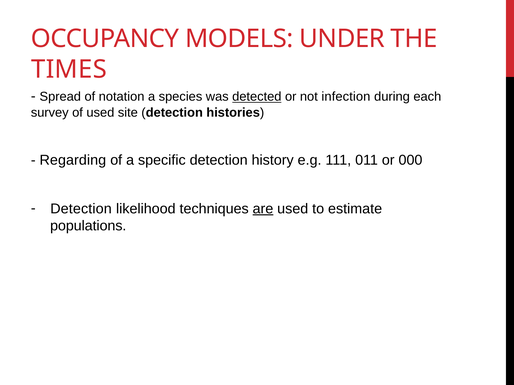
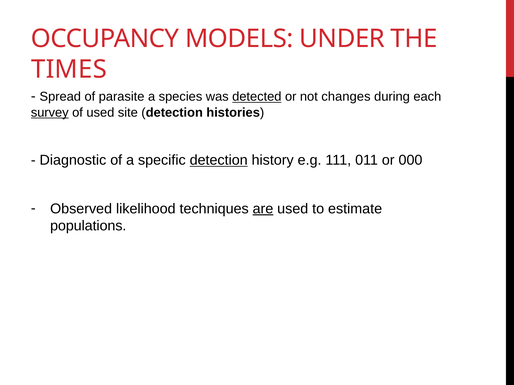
notation: notation -> parasite (122, 97)
infection: infection -> changes (346, 97)
survey underline: none -> present (50, 113)
Regarding: Regarding -> Diagnostic (73, 160)
detection underline: none -> present (219, 160)
Detection: Detection -> Observed (81, 209)
